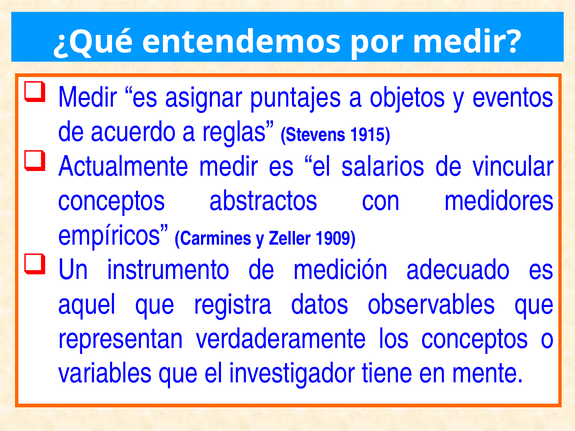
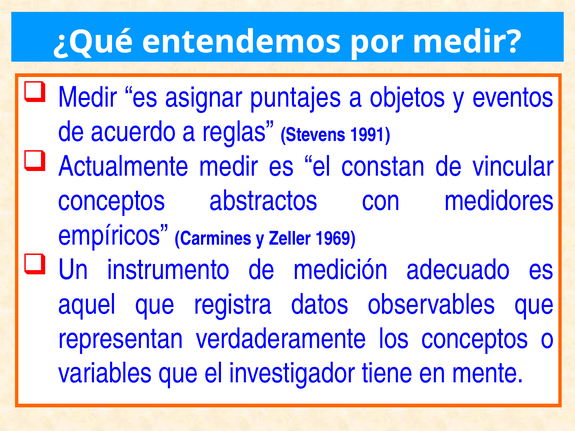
1915: 1915 -> 1991 (370, 135)
salarios: salarios -> constan (383, 166)
1909: 1909 -> 1969 (335, 239)
